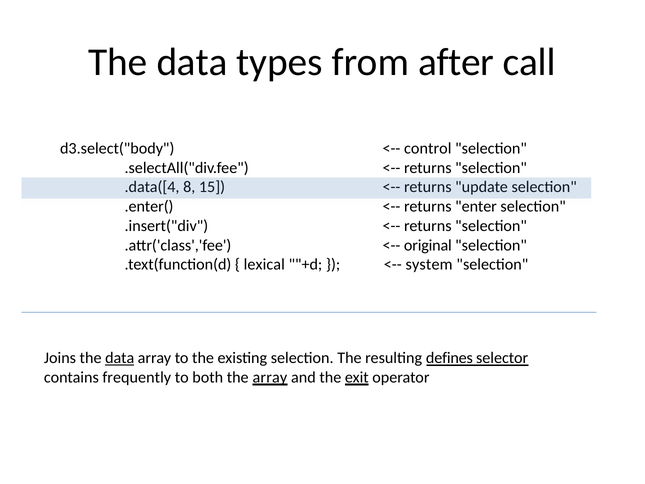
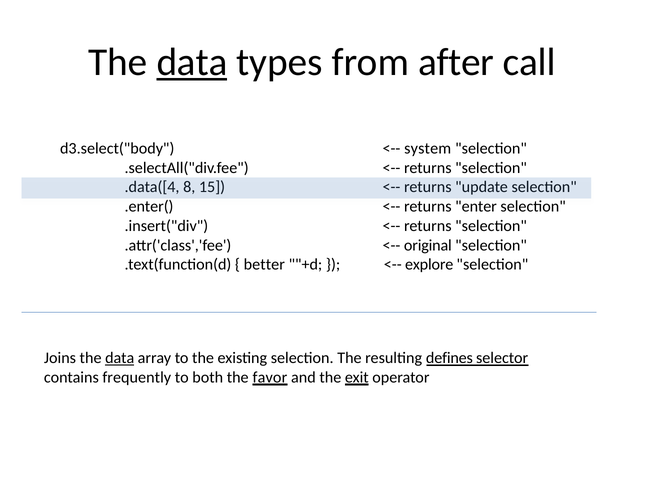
data underline: none -> present (192, 62)
control: control -> system (428, 148)
lexical: lexical -> better (264, 264)
system: system -> explore (429, 264)
the array: array -> favor (270, 377)
